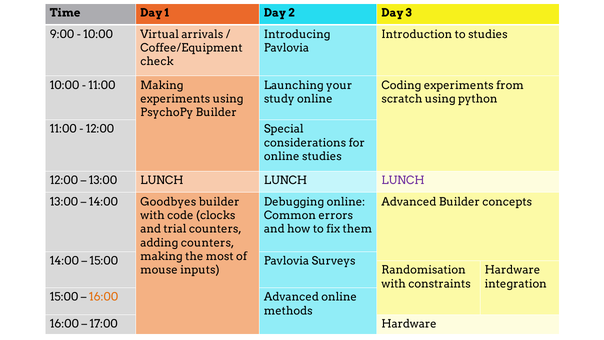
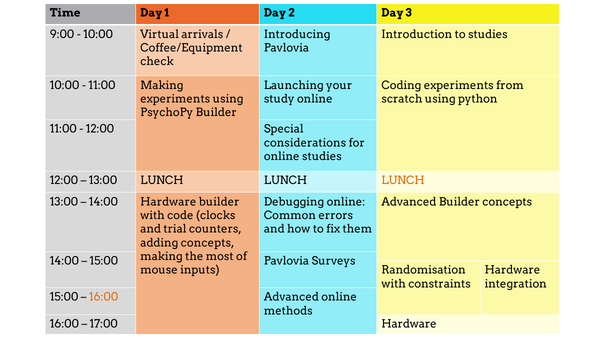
LUNCH colour: purple -> orange (403, 181)
14:00 Goodbyes: Goodbyes -> Hardware (168, 202)
adding counters: counters -> concepts (208, 243)
